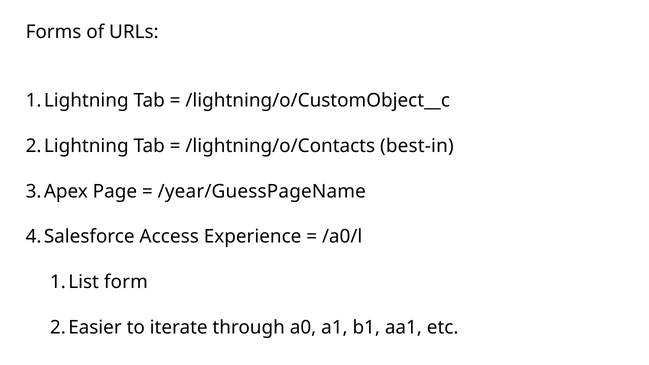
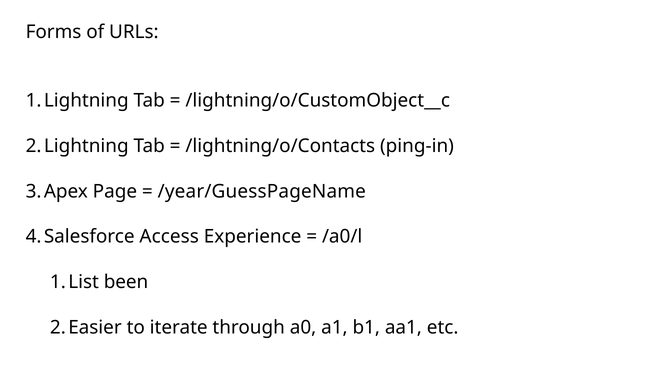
best-in: best-in -> ping-in (417, 146)
form: form -> been (126, 282)
